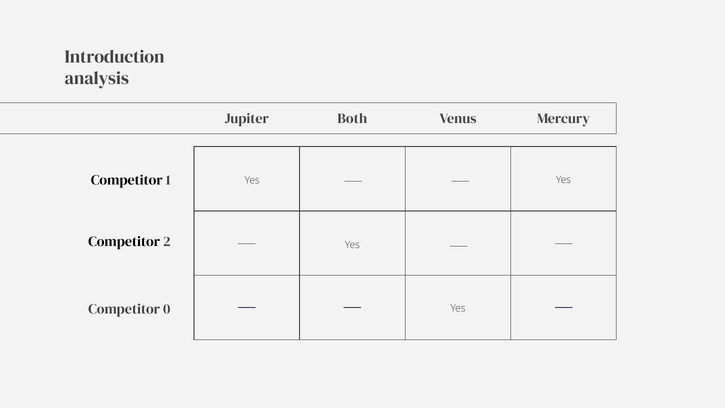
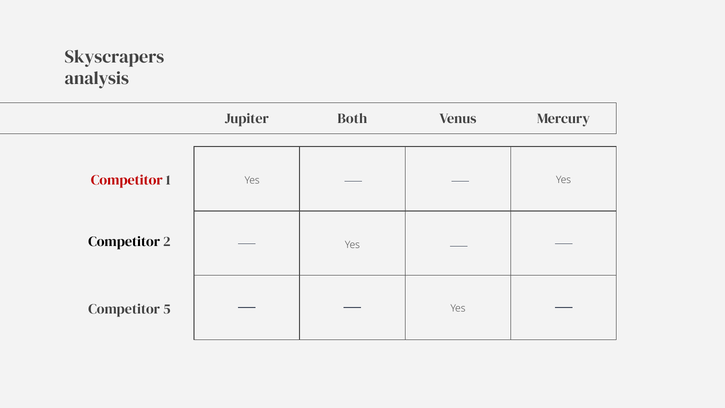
Introduction: Introduction -> Skyscrapers (114, 57)
Competitor colour: black -> red (127, 180)
0: 0 -> 5 (167, 309)
